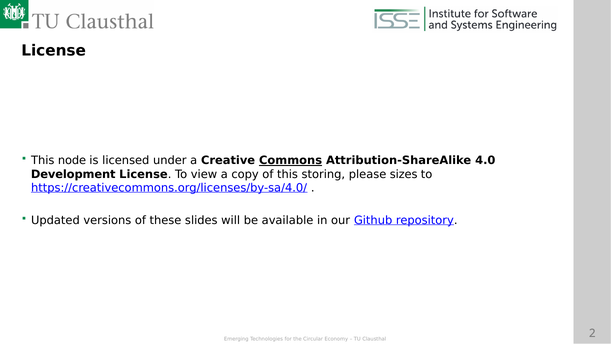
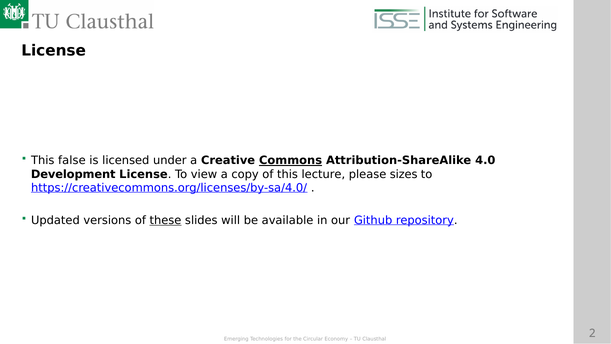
node: node -> false (72, 160)
storing: storing -> lecture (323, 174)
these underline: none -> present (165, 220)
